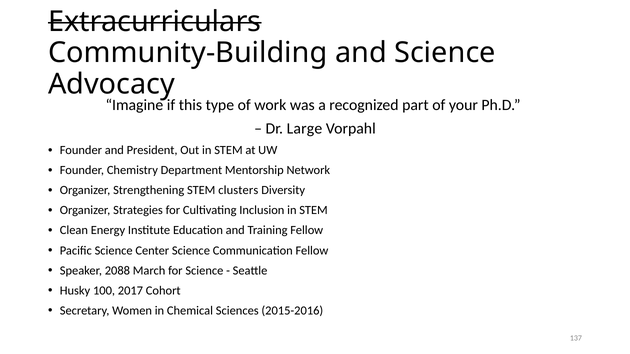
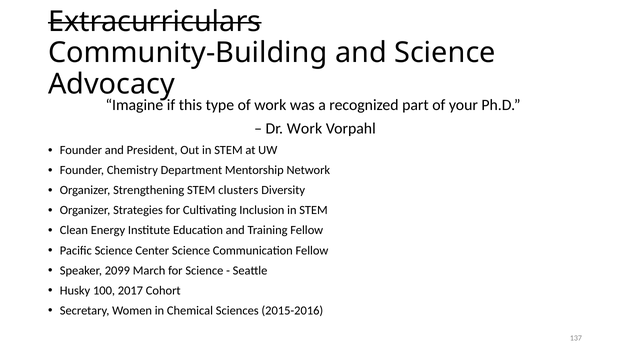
Dr Large: Large -> Work (304, 129)
2088: 2088 -> 2099 (117, 271)
